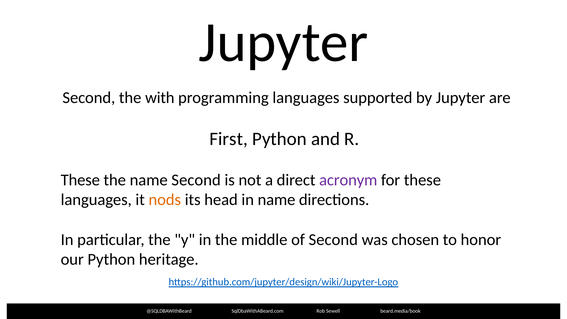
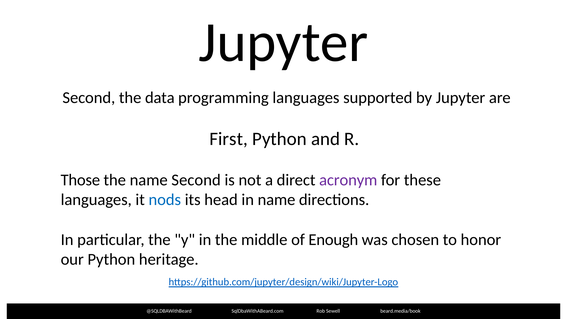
with: with -> data (160, 98)
These: These -> Those (80, 180)
nods colour: orange -> blue (165, 200)
of Second: Second -> Enough (333, 240)
